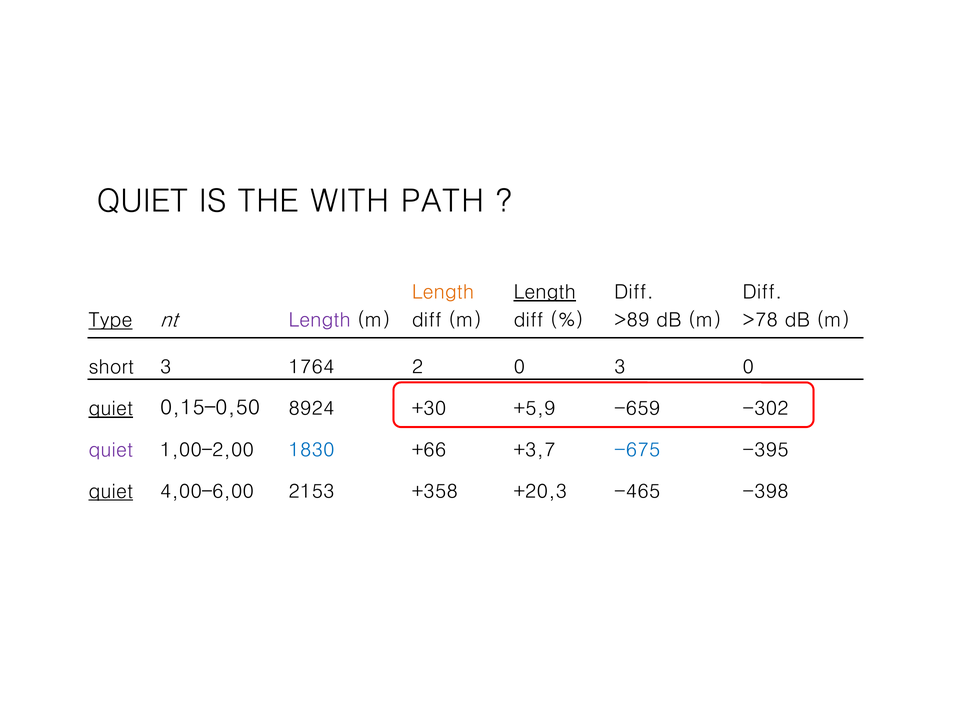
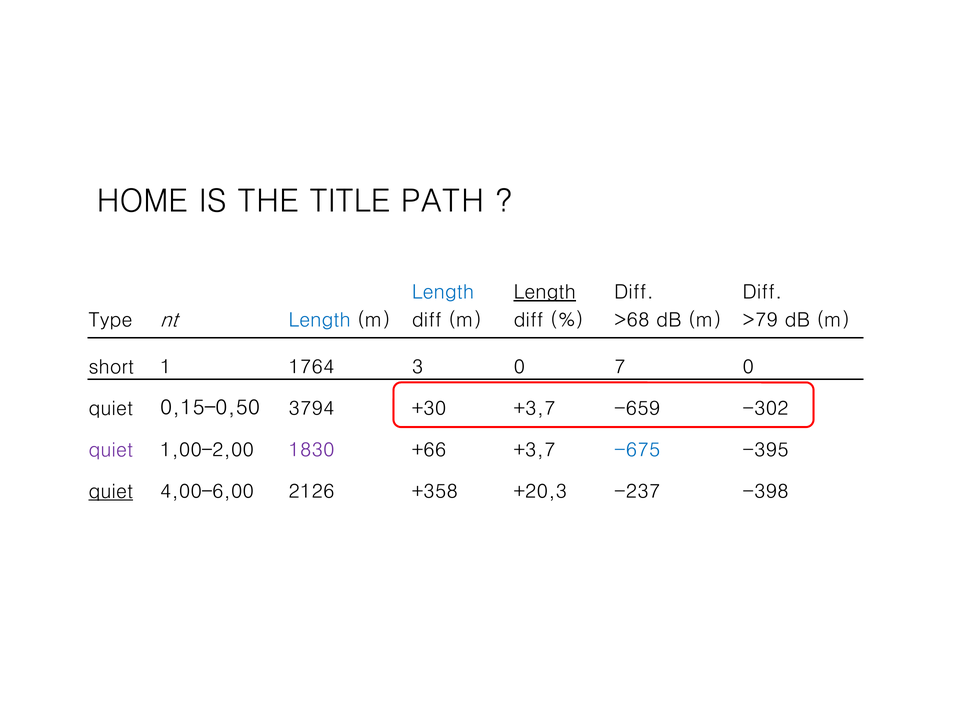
QUIET: QUIET -> HOME (143, 201)
WITH: WITH -> TITLE (350, 201)
Length colour: orange -> blue (443, 292)
Type underline: present -> none (110, 321)
Length colour: purple -> blue (320, 321)
>89: >89 -> >68 (632, 321)
>78: >78 -> >79 (760, 321)
short 3: 3 -> 1 (166, 367)
2: 2 -> 3 (418, 367)
0 3: 3 -> 7 (620, 367)
quiet underline: present -> none (111, 409)
8924: 8924 -> 3794 (312, 409)
+30 +5,9: +5,9 -> +3,7 (535, 409)
1830 colour: blue -> purple (312, 450)
2153: 2153 -> 2126 (312, 492)
-465: -465 -> -237 (637, 492)
